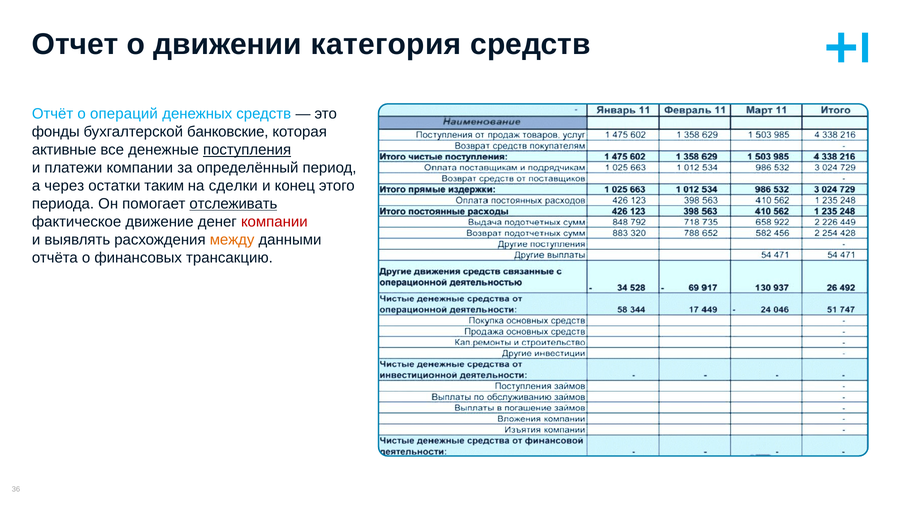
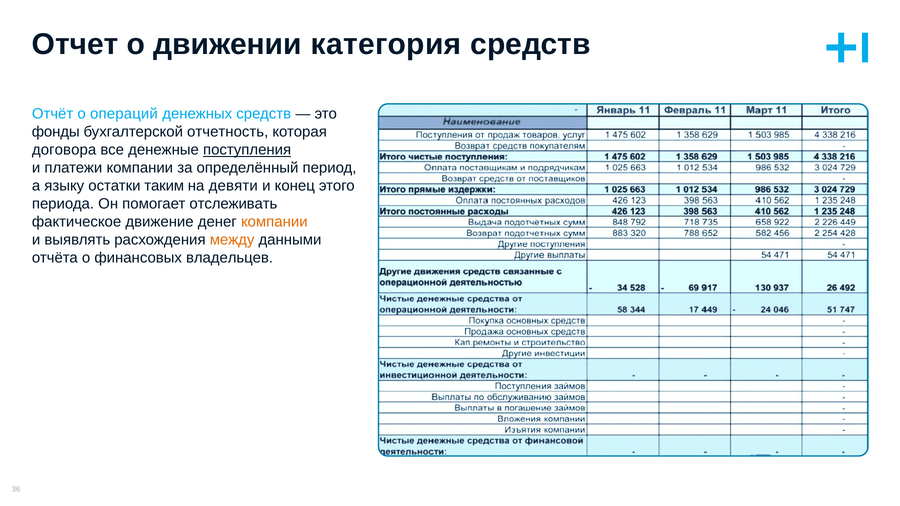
банковские: банковские -> отчетность (228, 132)
активные: активные -> договора (64, 150)
через: через -> языку (64, 186)
сделки: сделки -> девяти (233, 186)
отслеживать underline: present -> none (233, 204)
компании colour: red -> orange (274, 222)
трансакцию: трансакцию -> владельцев (229, 258)
